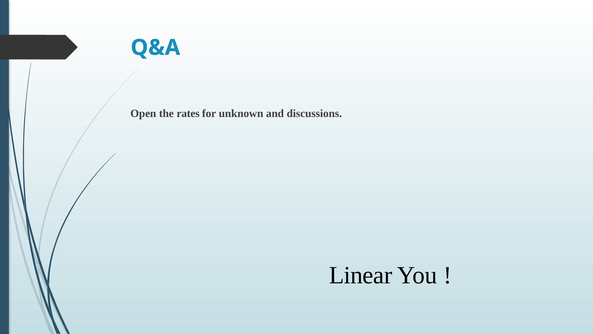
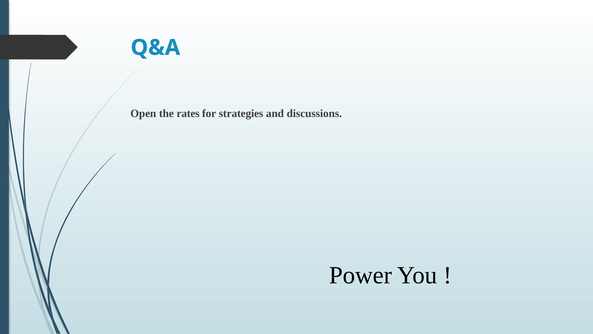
unknown: unknown -> strategies (241, 113)
Linear: Linear -> Power (361, 275)
